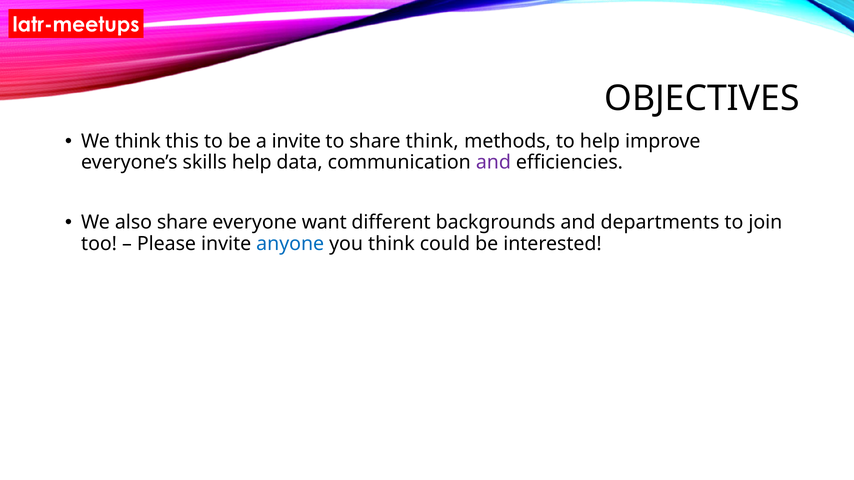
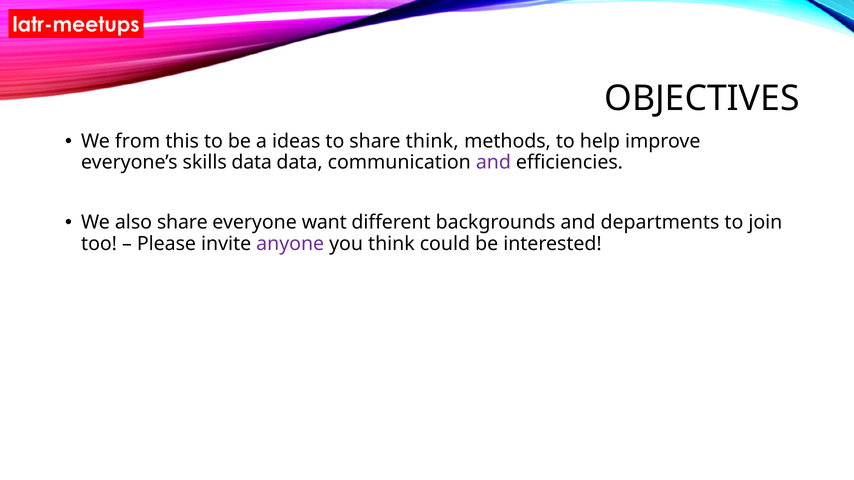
We think: think -> from (138, 142)
a invite: invite -> ideas (296, 142)
skills help: help -> data (252, 163)
anyone colour: blue -> purple (290, 244)
